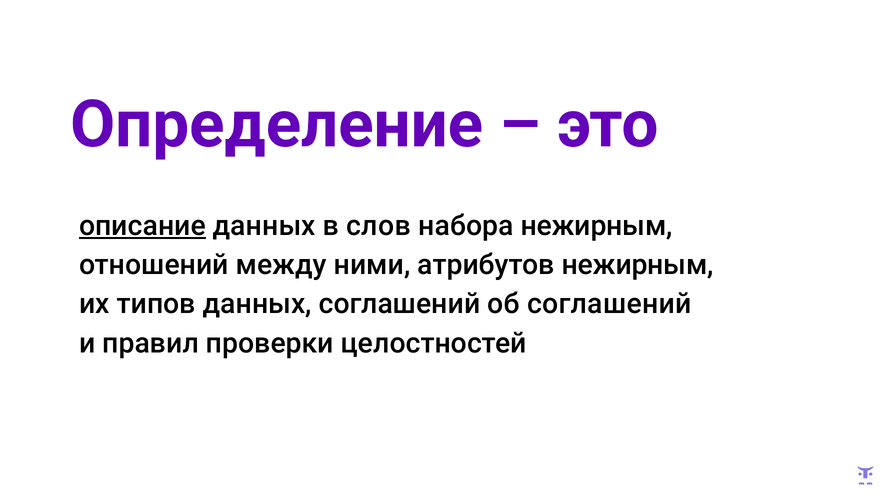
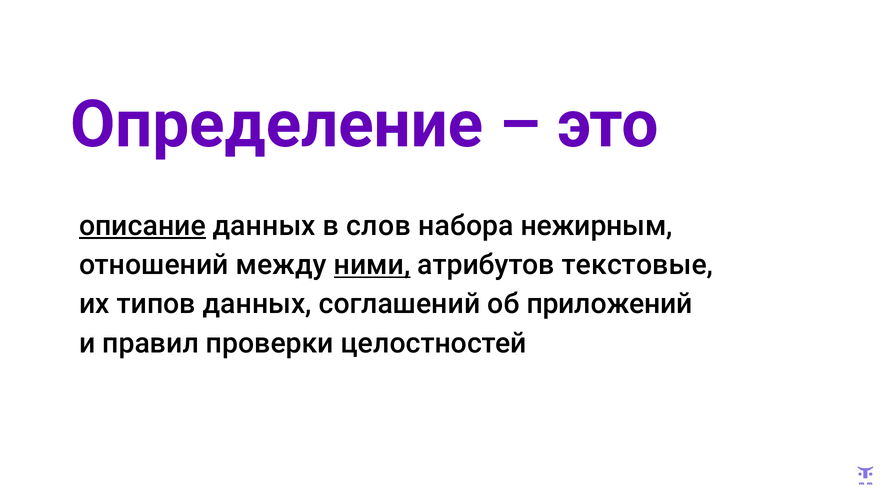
ними underline: none -> present (372, 265)
атрибутов нежирным: нежирным -> текстовые (637, 265)
об соглашений: соглашений -> приложений (610, 304)
